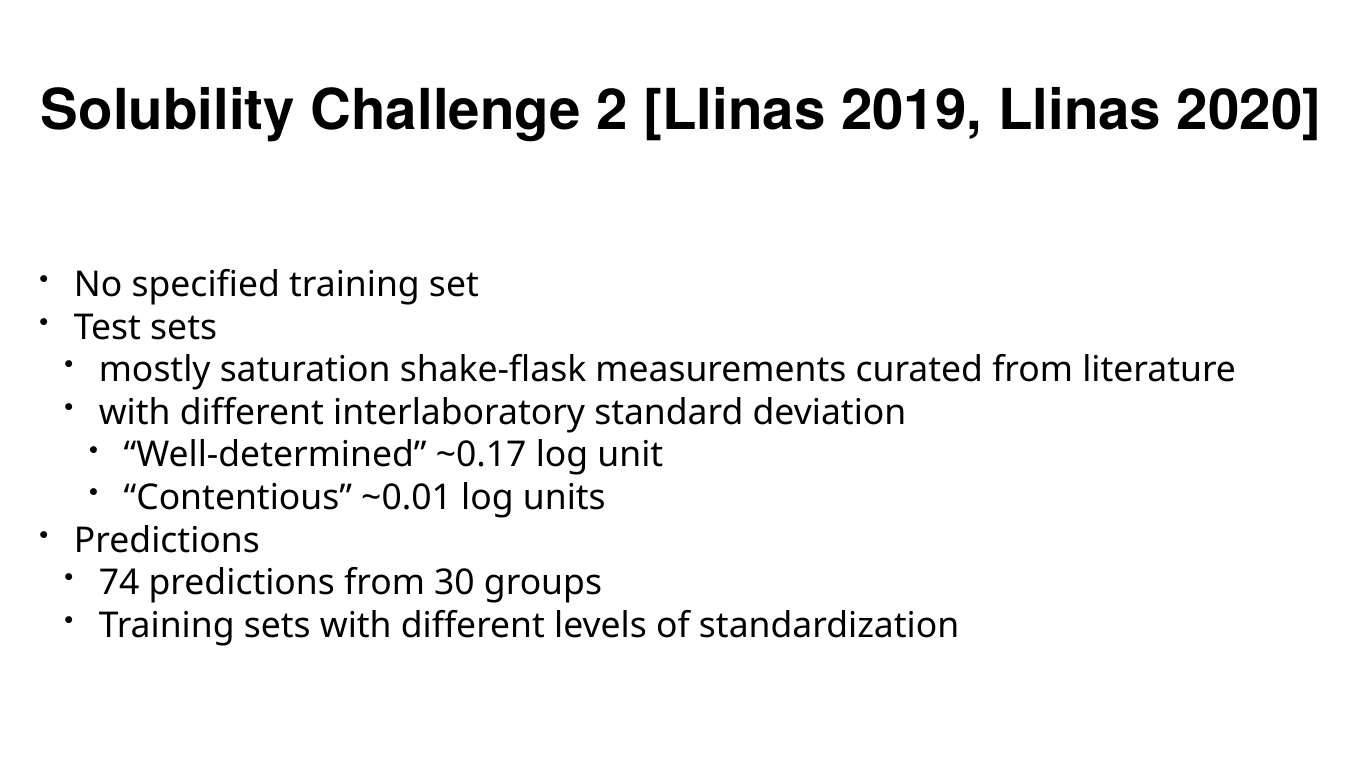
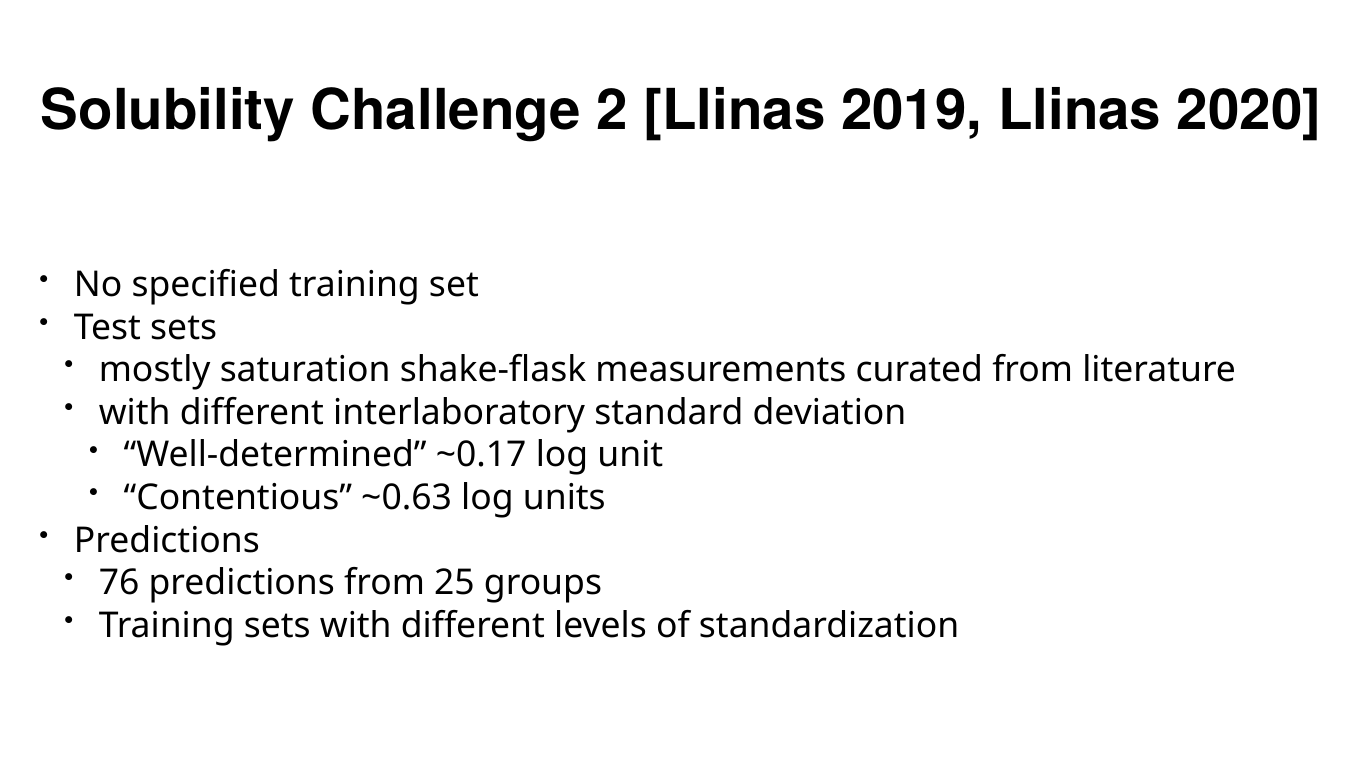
~0.01: ~0.01 -> ~0.63 (407, 498)
74: 74 -> 76 (119, 583)
30: 30 -> 25 (454, 583)
